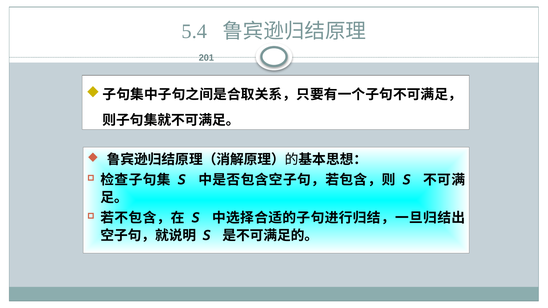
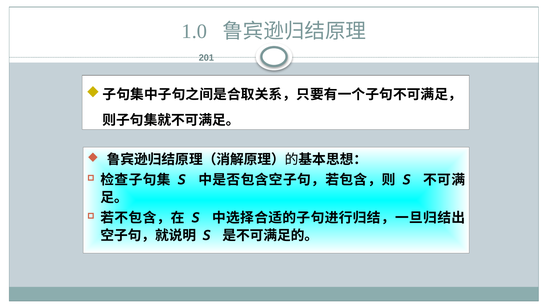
5.4: 5.4 -> 1.0 (194, 31)
